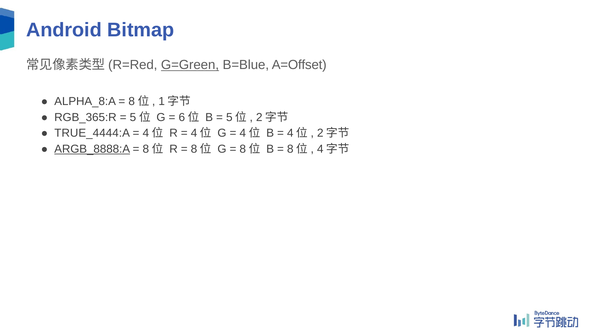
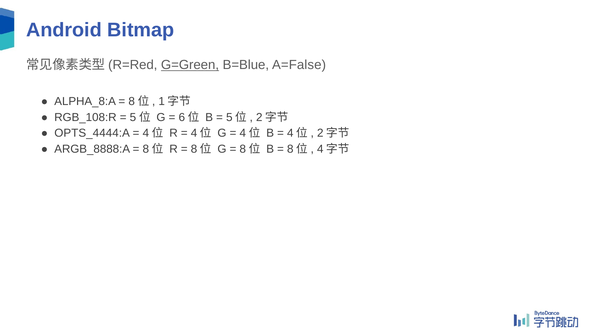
A=Offset: A=Offset -> A=False (299, 65)
RGB_365:R: RGB_365:R -> RGB_108:R (85, 117)
TRUE_4444:A: TRUE_4444:A -> OPTS_4444:A (92, 133)
ARGB_8888:A underline: present -> none (92, 149)
